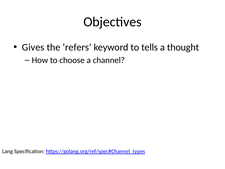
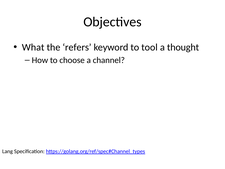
Gives: Gives -> What (33, 47)
tells: tells -> tool (150, 47)
